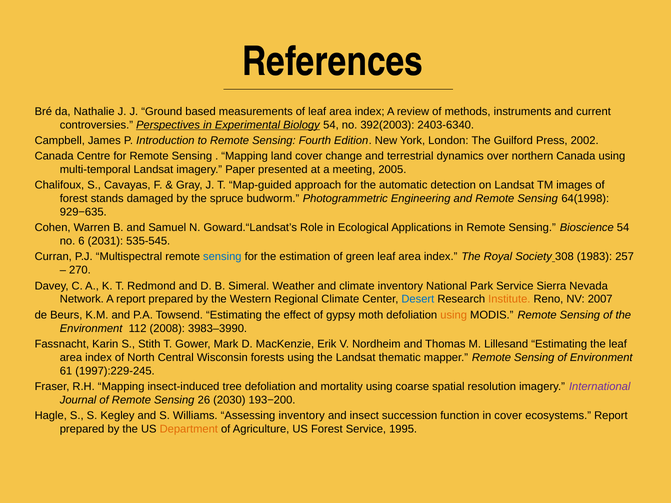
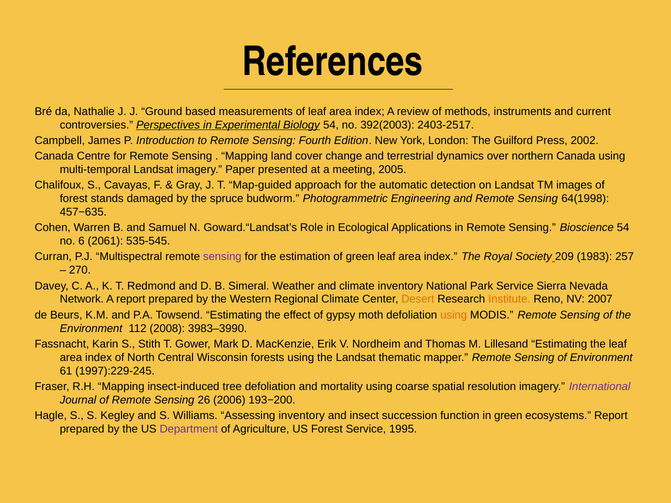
2403-6340: 2403-6340 -> 2403-2517 (446, 125)
929−635: 929−635 -> 457−635 (83, 212)
2031: 2031 -> 2061 (105, 241)
sensing colour: blue -> purple (222, 257)
308: 308 -> 209 (564, 257)
Desert colour: blue -> orange (418, 299)
2030: 2030 -> 2006 (229, 400)
in cover: cover -> green (508, 416)
Department colour: orange -> purple (189, 429)
